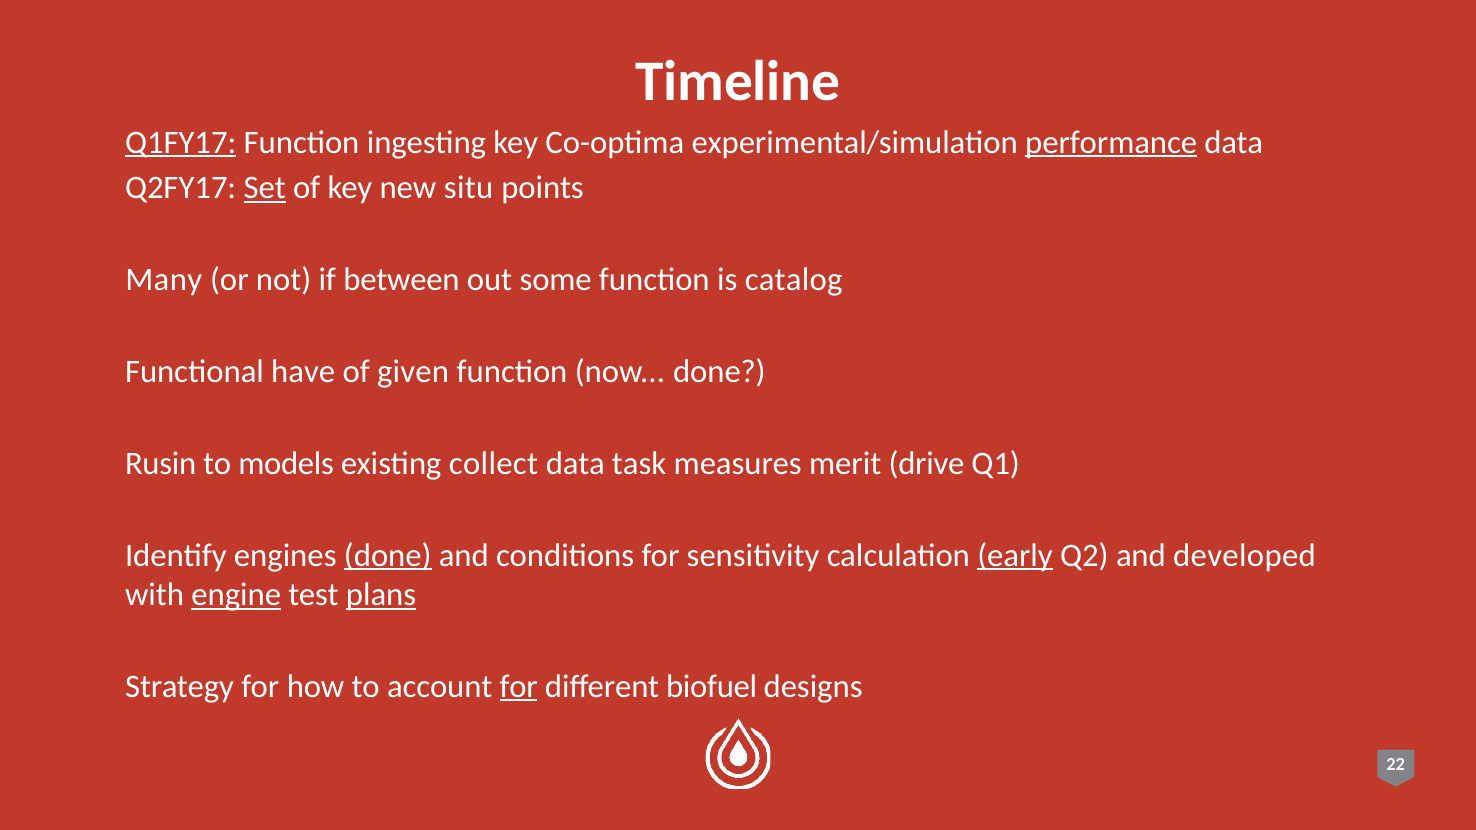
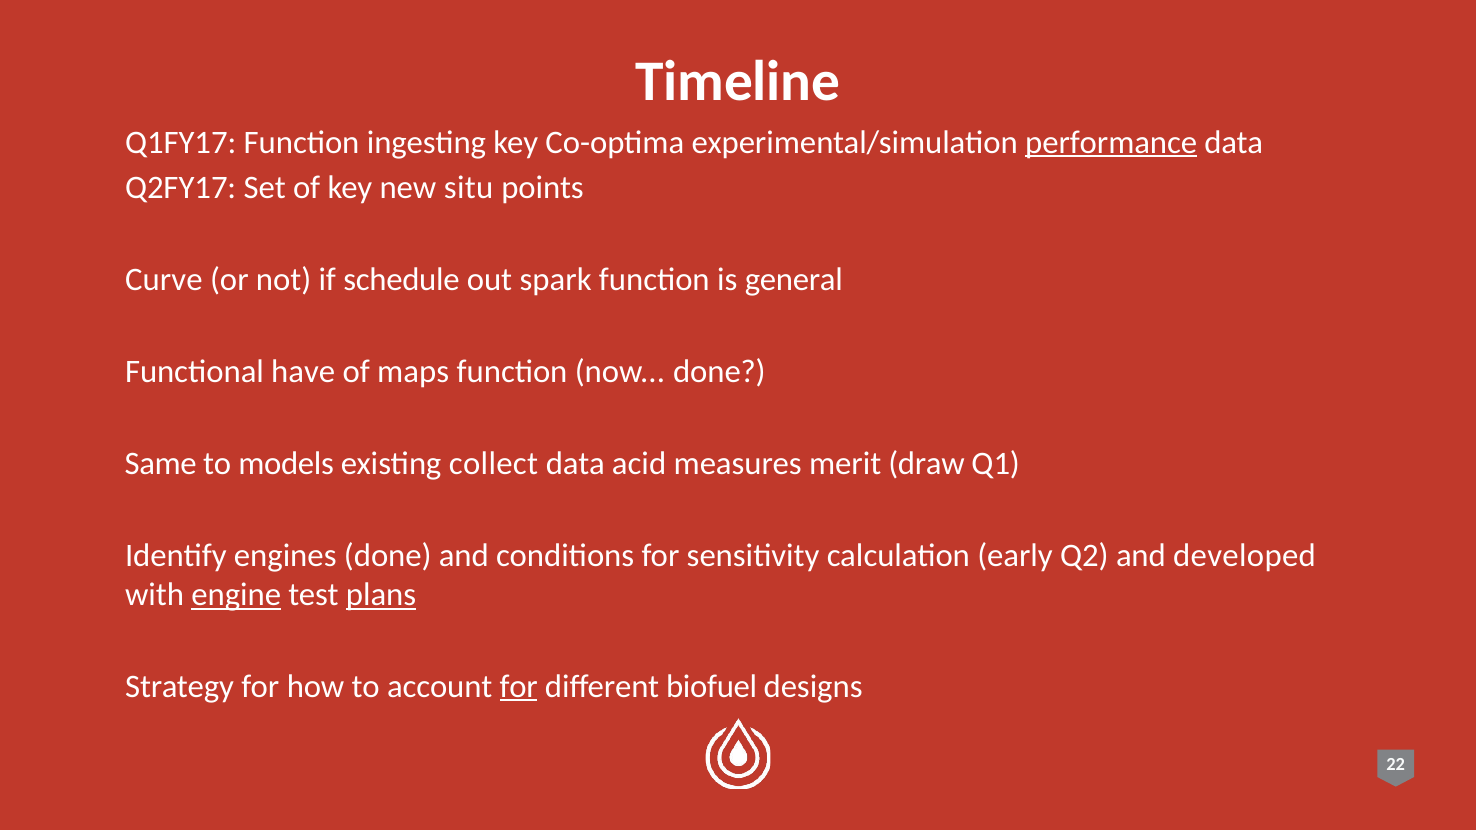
Q1FY17 underline: present -> none (181, 142)
Set underline: present -> none (265, 188)
Many: Many -> Curve (164, 280)
between: between -> schedule (401, 280)
some: some -> spark (556, 280)
catalog: catalog -> general (794, 280)
given: given -> maps (413, 372)
Rusin: Rusin -> Same (161, 464)
task: task -> acid (639, 464)
drive: drive -> draw (927, 464)
done underline: present -> none (388, 555)
early underline: present -> none (1015, 555)
